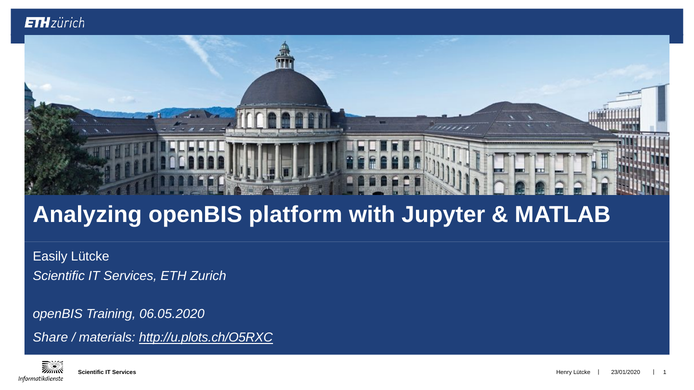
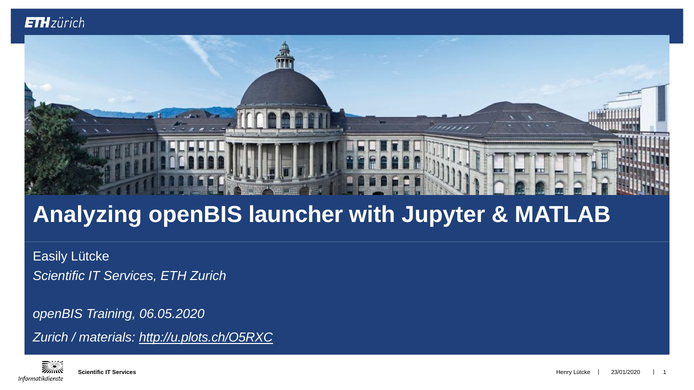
platform: platform -> launcher (296, 215)
Share: Share -> Zurich (51, 338)
